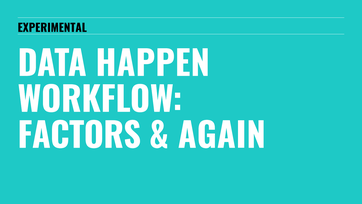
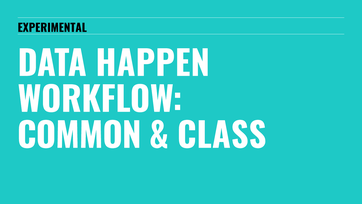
FACTORS: FACTORS -> COMMON (79, 136)
AGAIN: AGAIN -> CLASS (222, 136)
